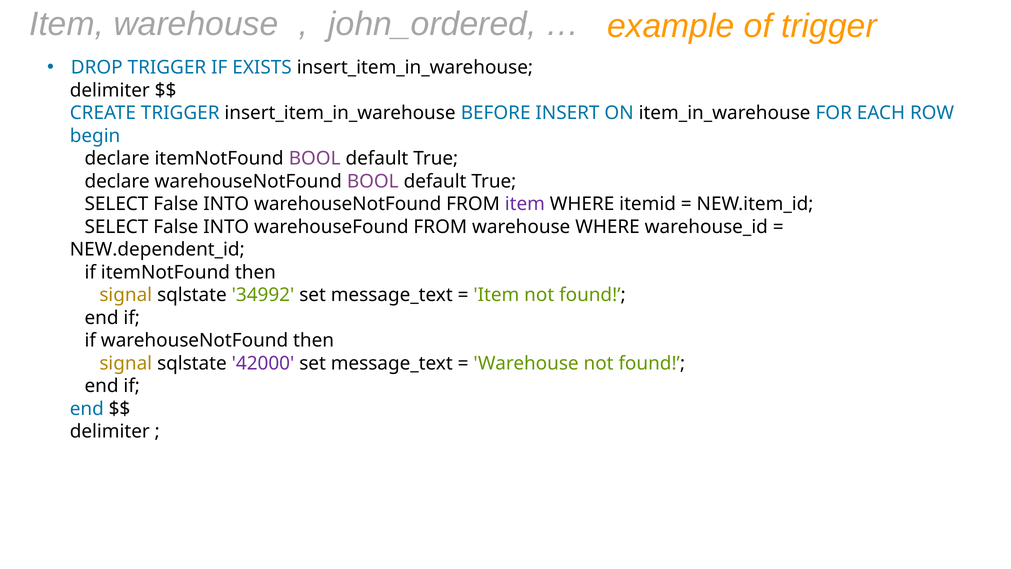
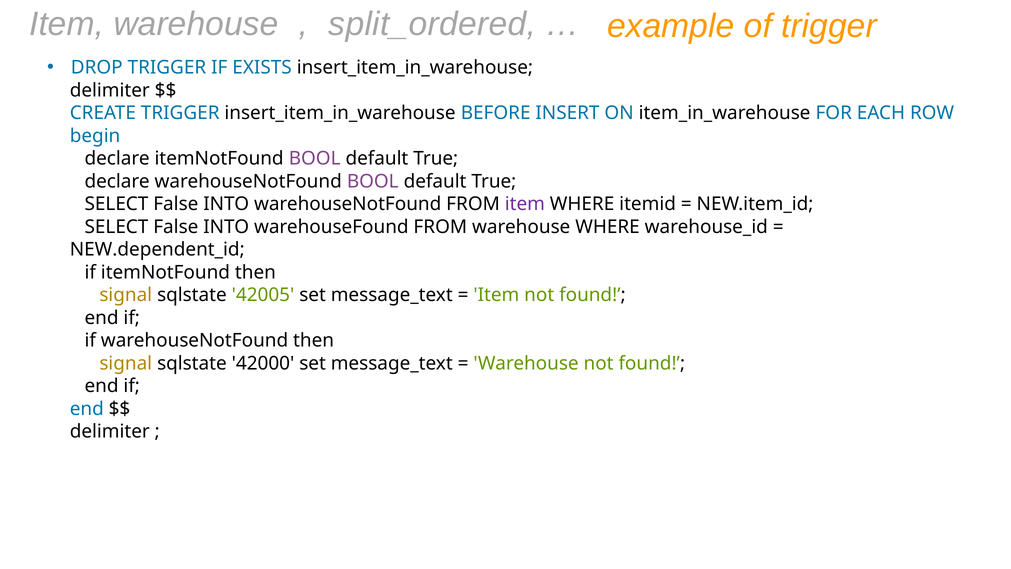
john_ordered: john_ordered -> split_ordered (432, 24)
34992: 34992 -> 42005 (263, 295)
42000 colour: purple -> black (263, 363)
